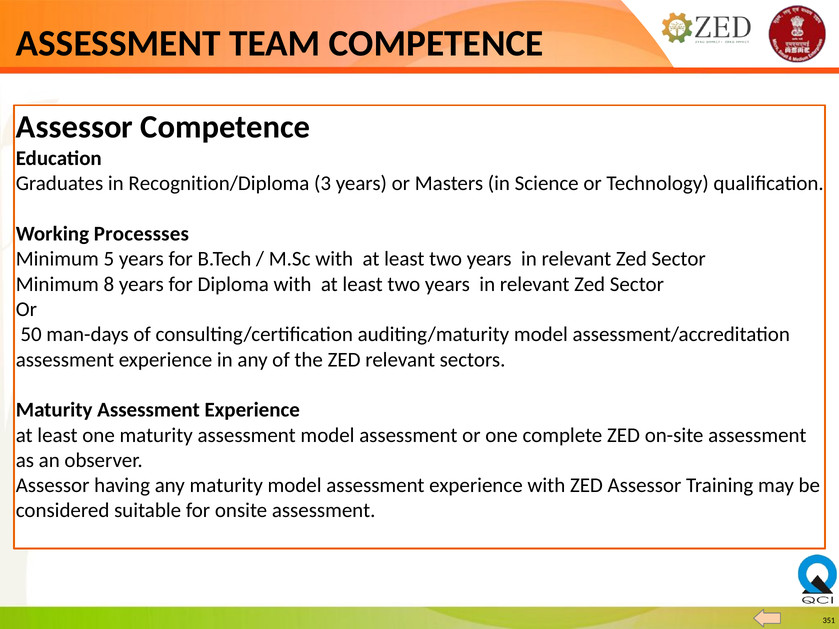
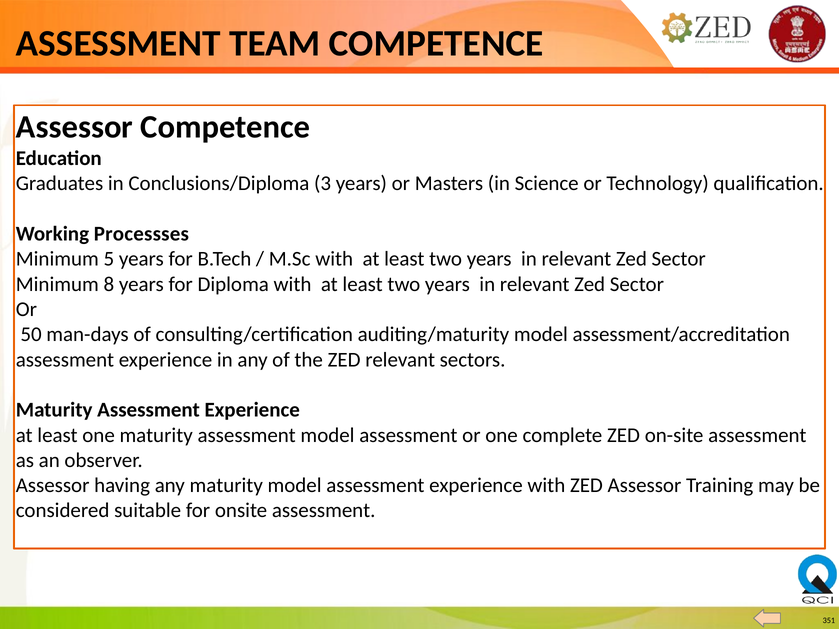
Recognition/Diploma: Recognition/Diploma -> Conclusions/Diploma (219, 184)
